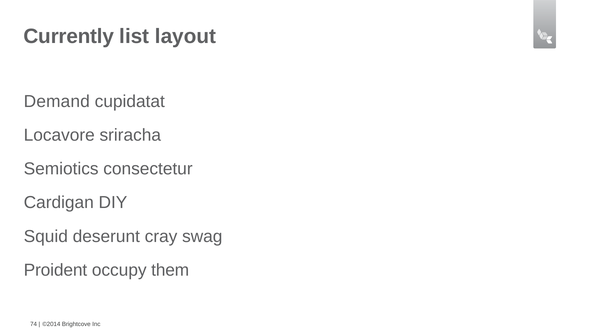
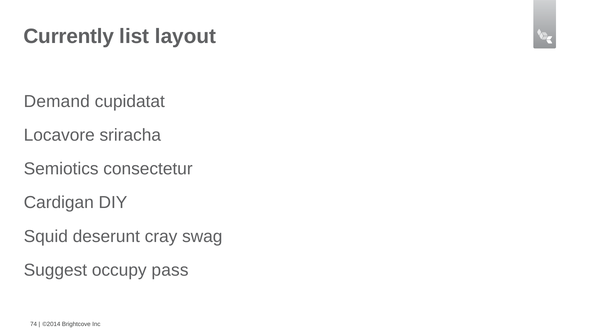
Proident: Proident -> Suggest (55, 270)
them: them -> pass (170, 270)
